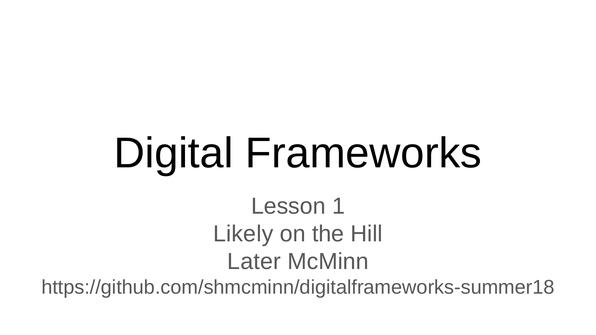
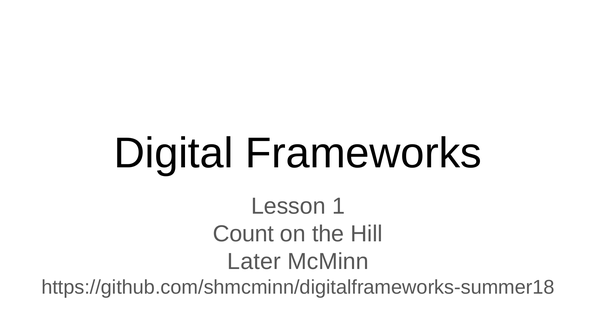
Likely: Likely -> Count (243, 234)
